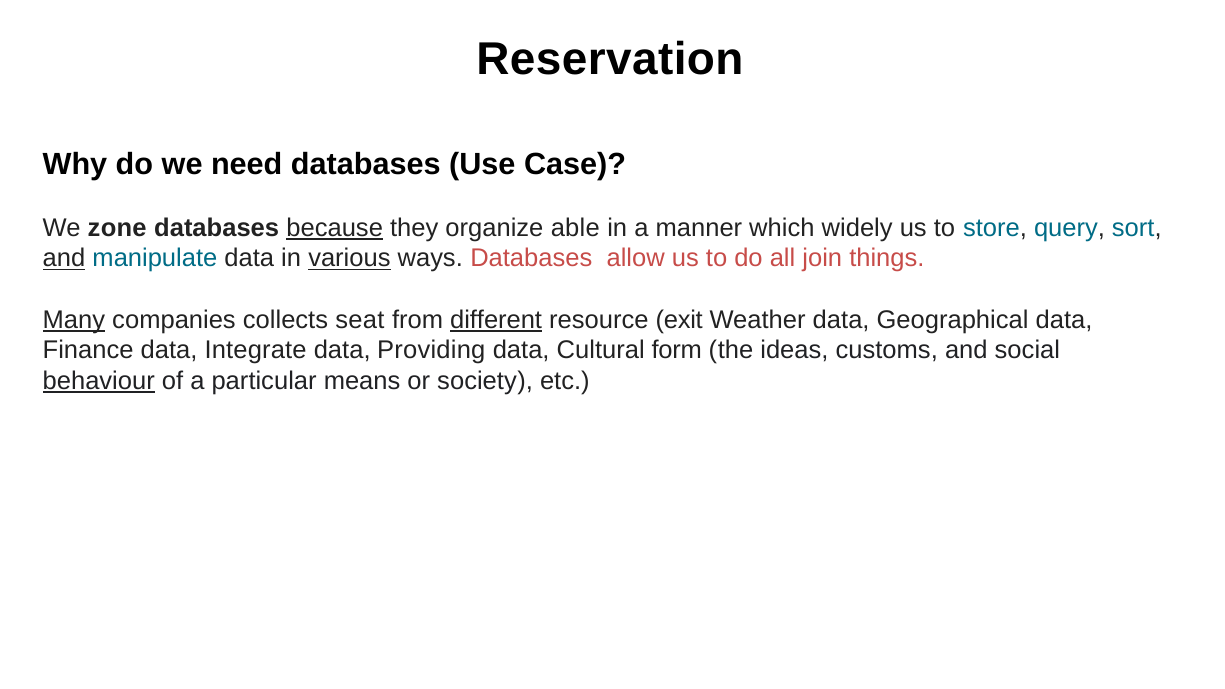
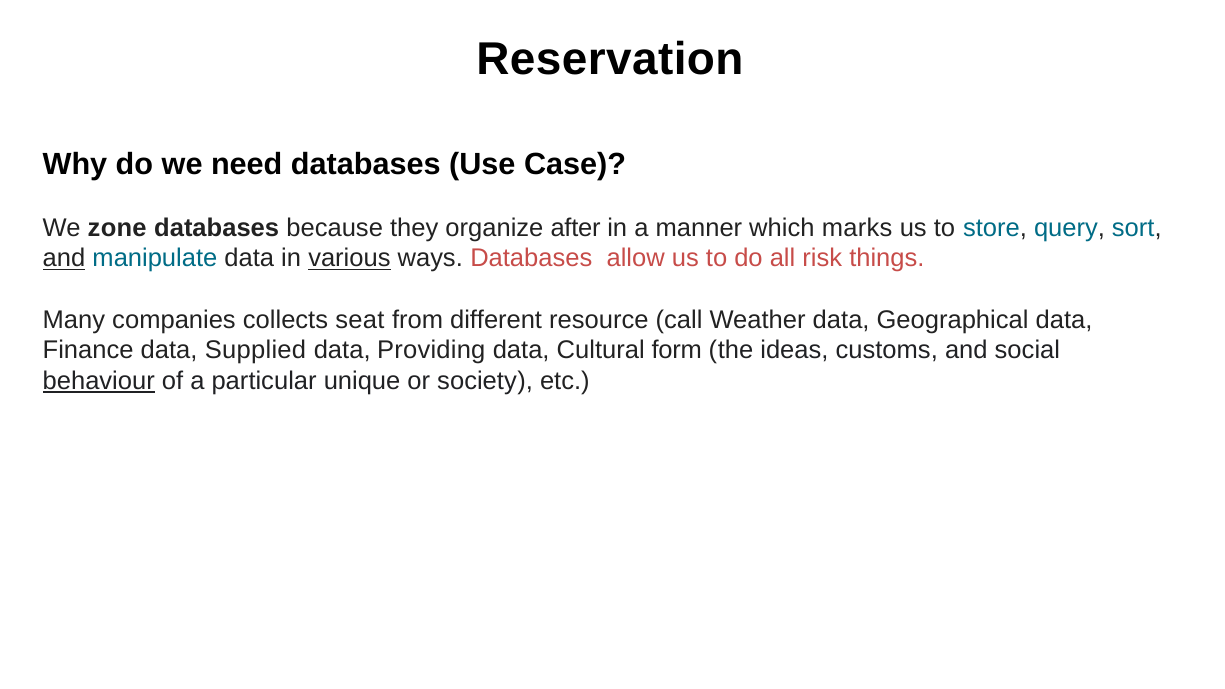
because underline: present -> none (335, 228)
able: able -> after (576, 228)
widely: widely -> marks (857, 228)
join: join -> risk (822, 259)
Many underline: present -> none (74, 320)
different underline: present -> none (496, 320)
exit: exit -> call (679, 320)
Integrate: Integrate -> Supplied (256, 350)
means: means -> unique (362, 381)
